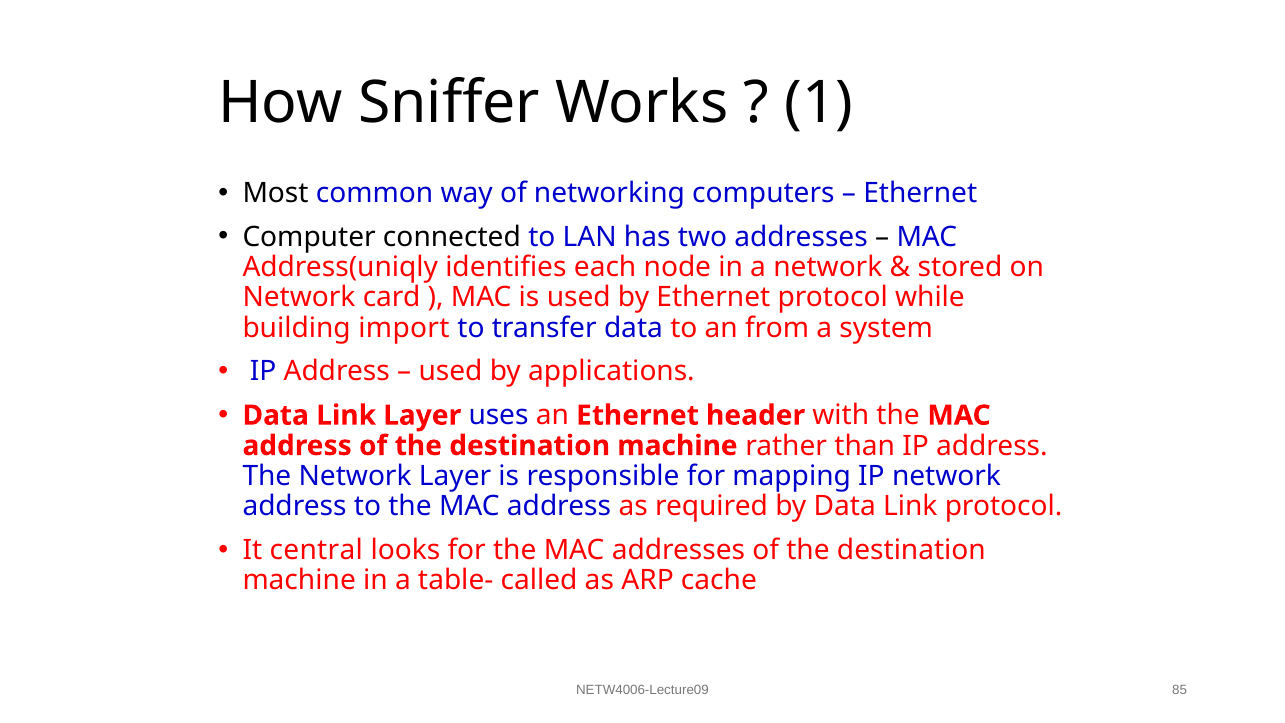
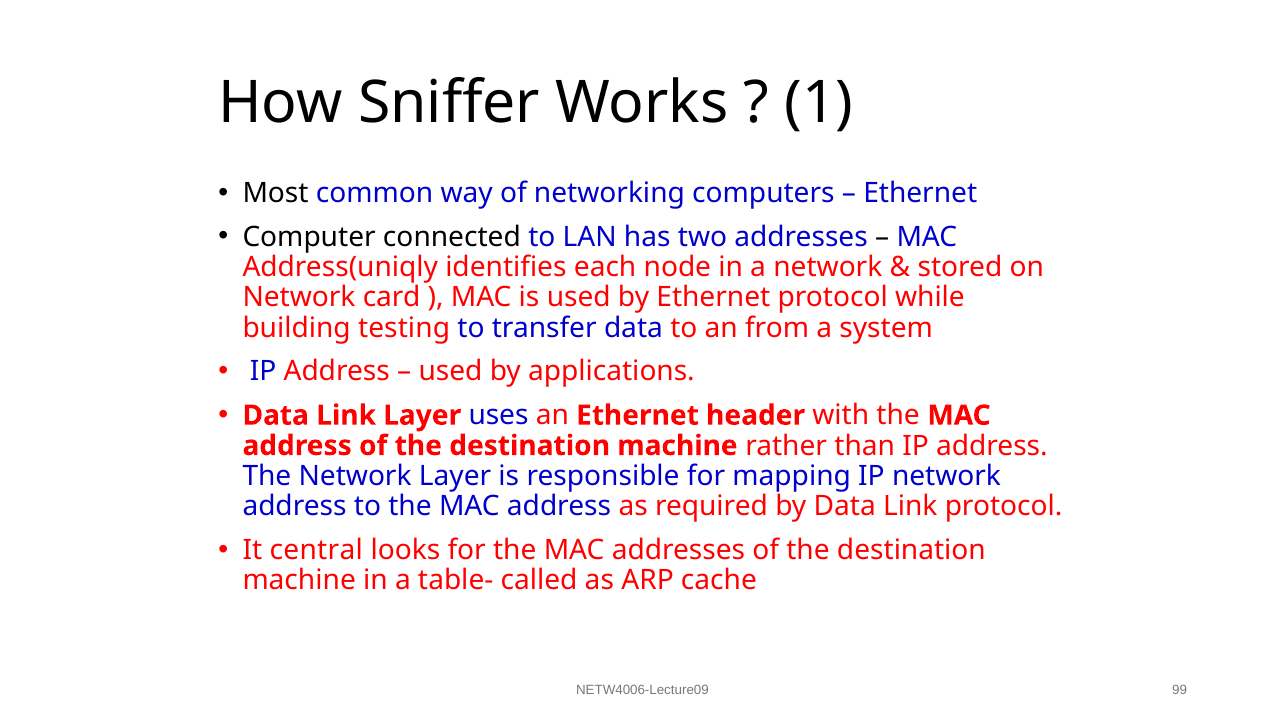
import: import -> testing (404, 328)
85: 85 -> 99 (1180, 690)
